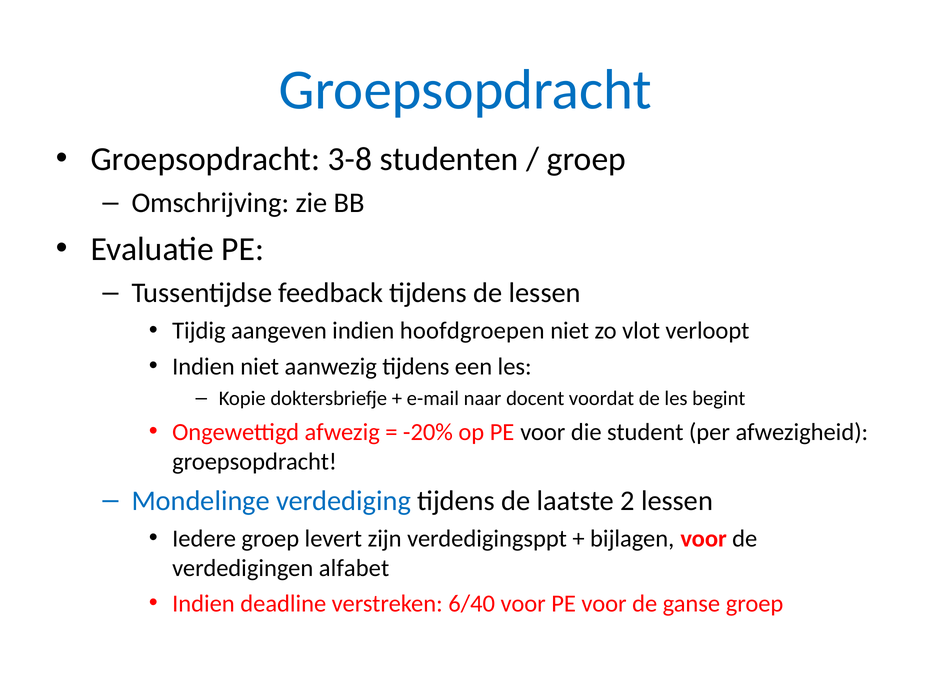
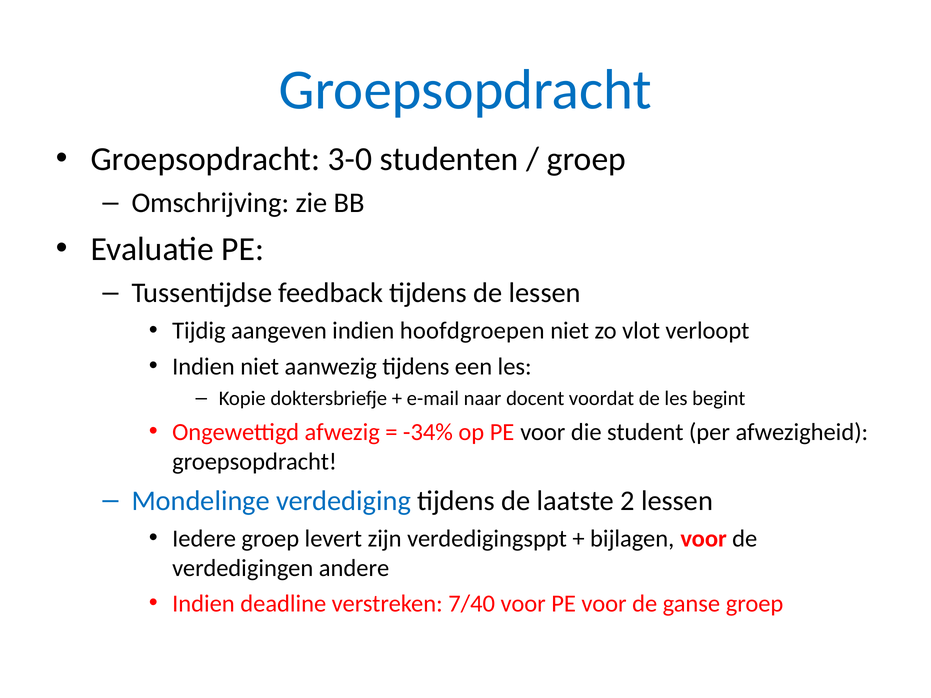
3-8: 3-8 -> 3-0 (350, 159)
-20%: -20% -> -34% (428, 432)
alfabet: alfabet -> andere (354, 568)
6/40: 6/40 -> 7/40 (472, 604)
